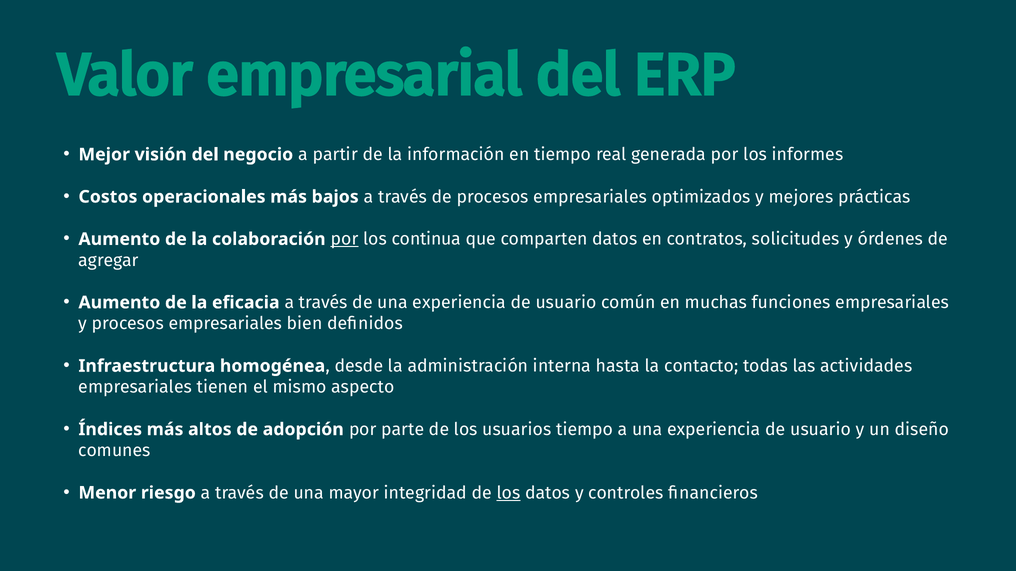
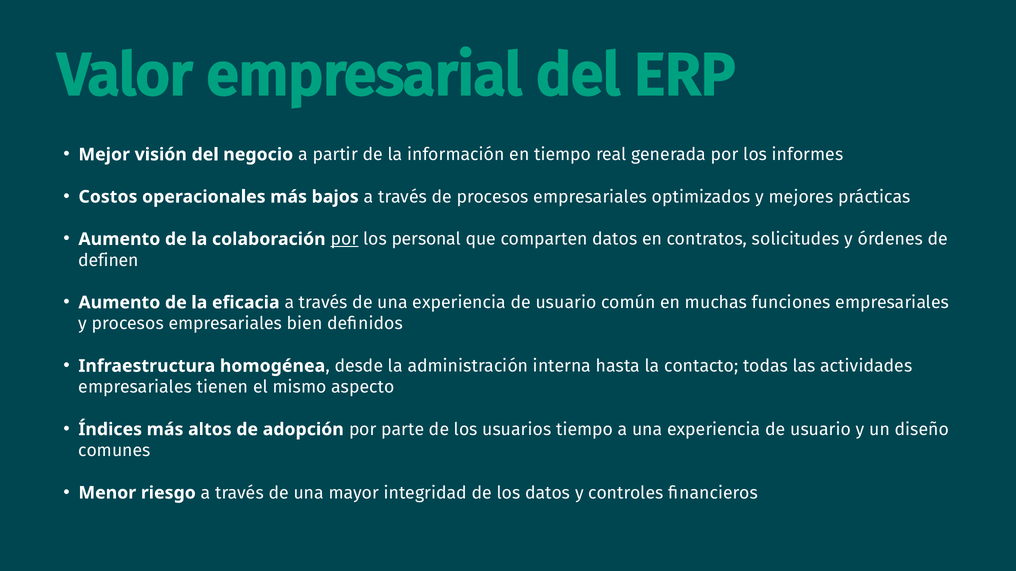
continua: continua -> personal (426, 239)
agregar: agregar -> definen (109, 260)
los underline: present -> none (509, 493)
